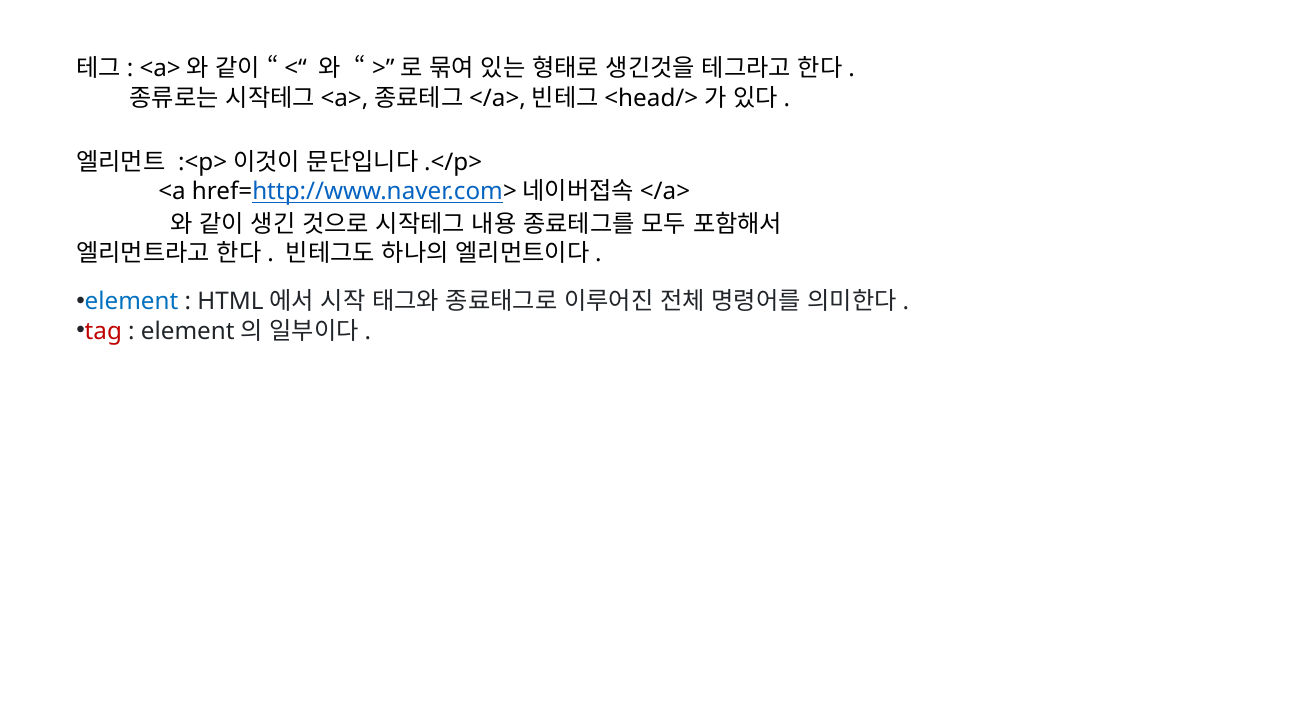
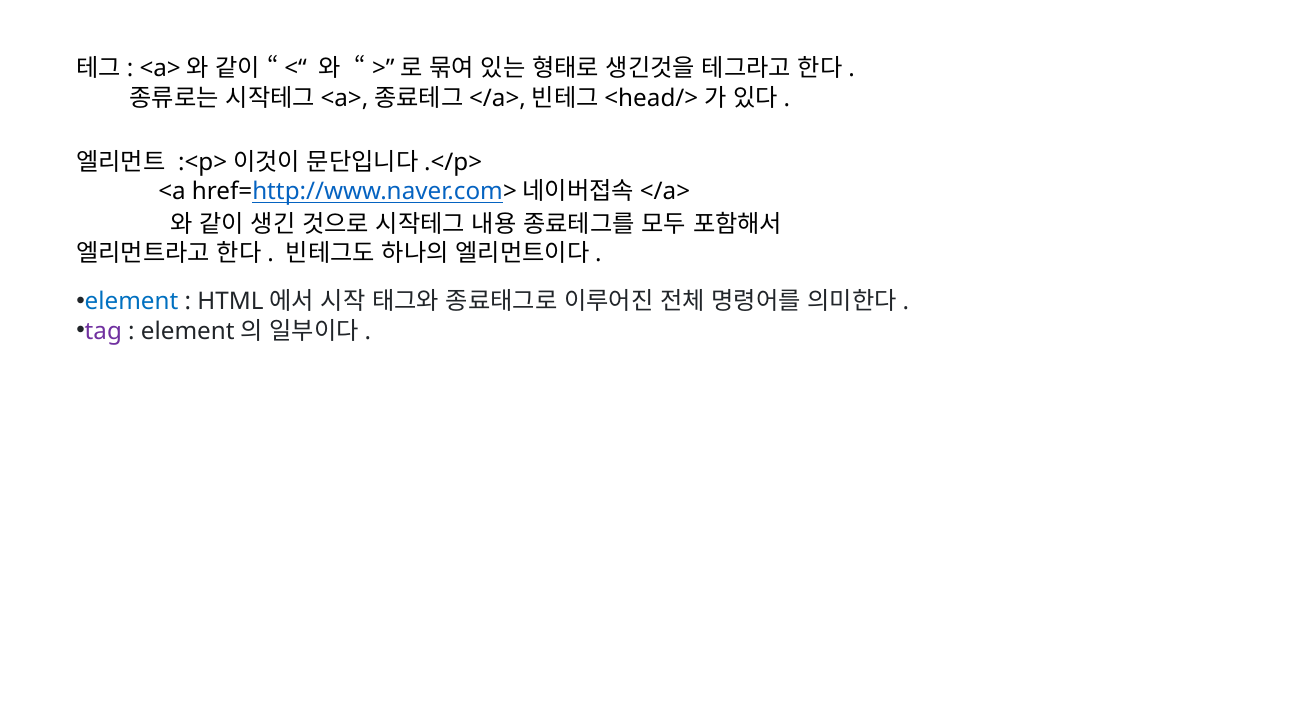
tag colour: red -> purple (103, 331)
